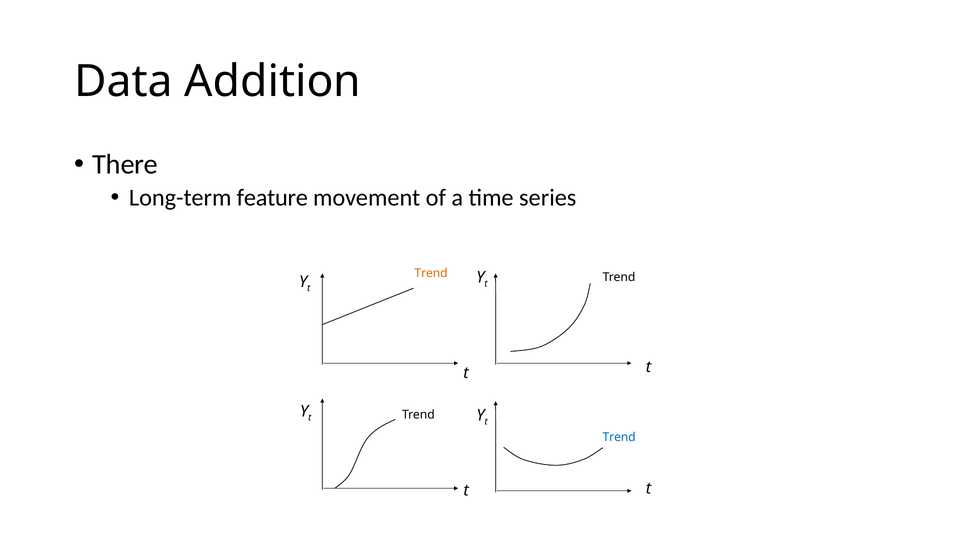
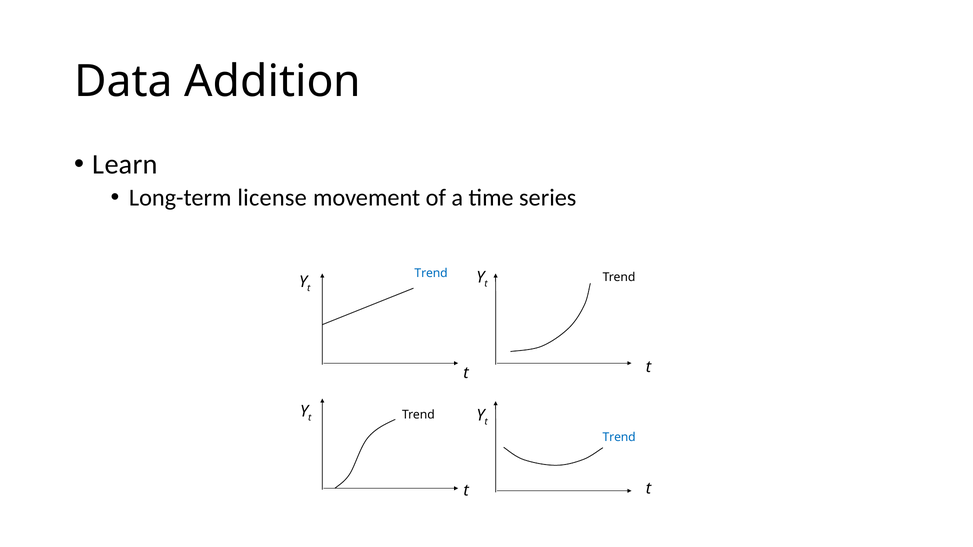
There: There -> Learn (125, 165)
feature: feature -> license (272, 198)
Trend colour: orange -> blue (431, 273)
